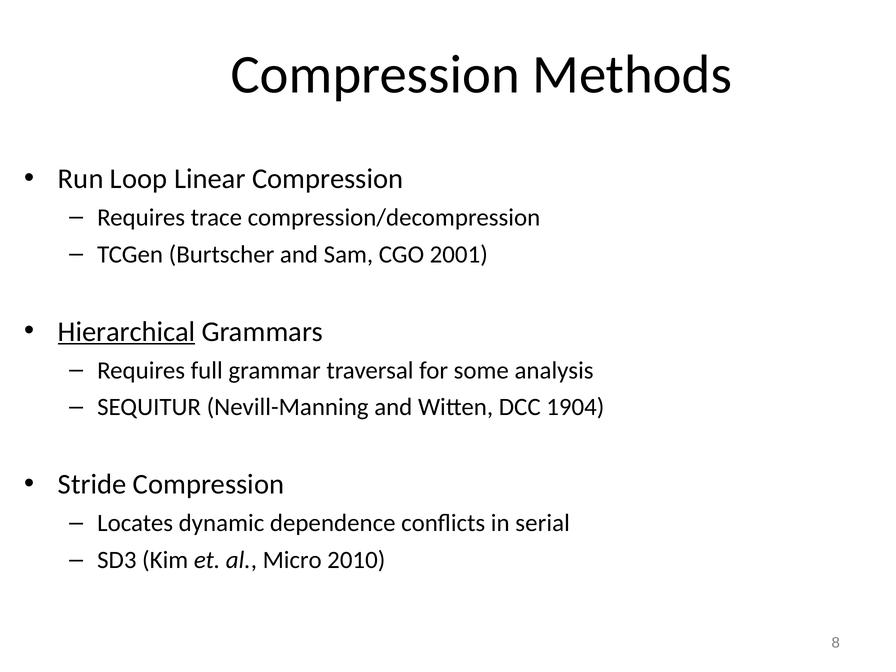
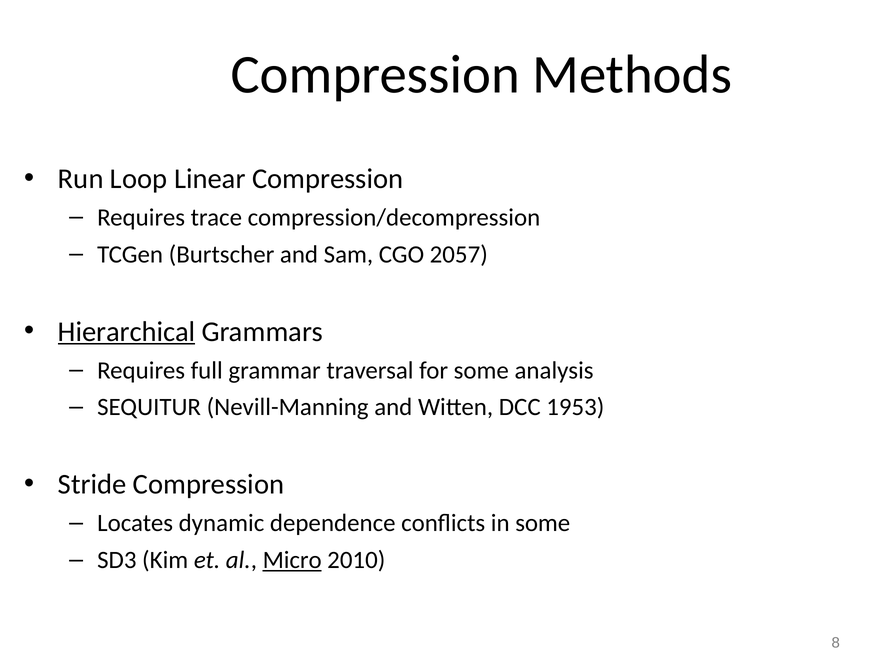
2001: 2001 -> 2057 (459, 254)
1904: 1904 -> 1953 (575, 407)
in serial: serial -> some (543, 523)
Micro underline: none -> present (292, 560)
